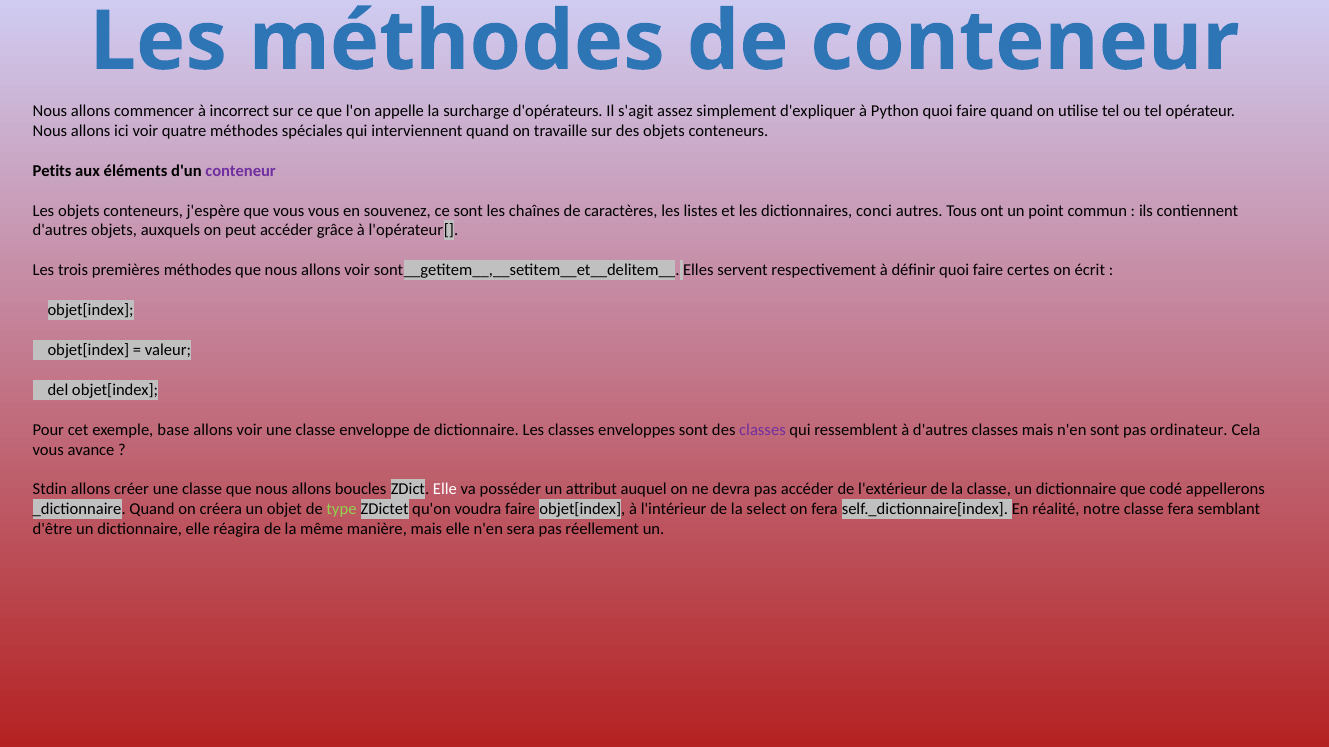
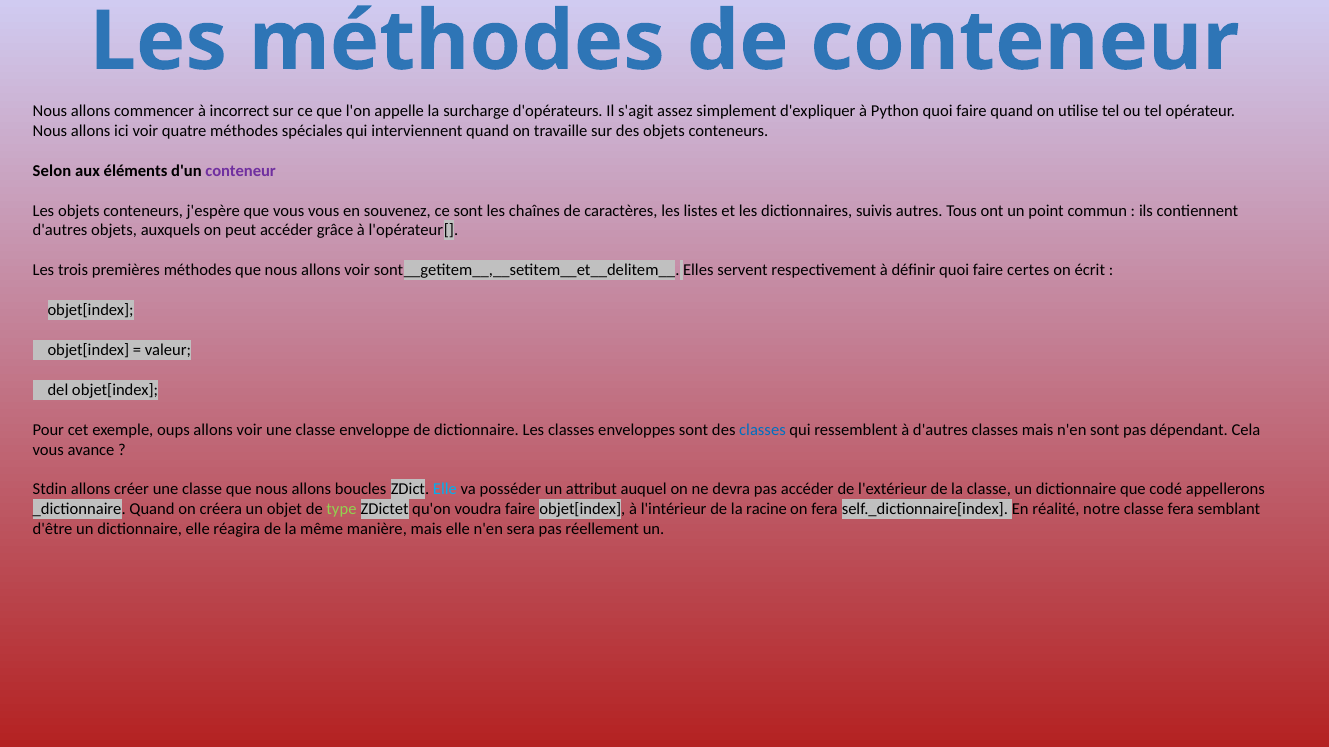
Petits: Petits -> Selon (52, 171)
conci: conci -> suivis (874, 211)
base: base -> oups (173, 430)
classes colour: purple -> blue (762, 430)
ordinateur: ordinateur -> dépendant (1189, 430)
Elle colour: white -> light blue (445, 490)
select: select -> racine (767, 510)
